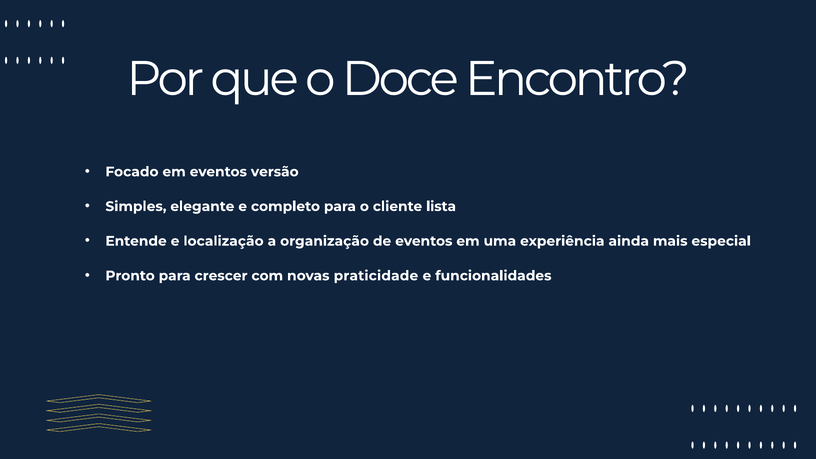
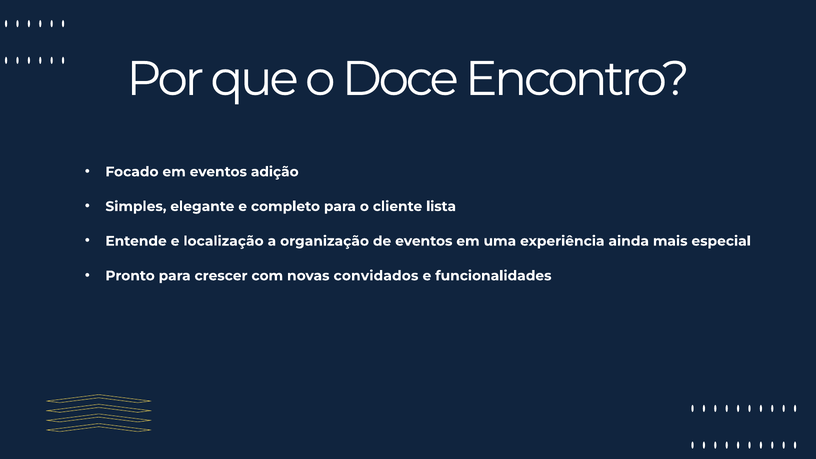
versão: versão -> adição (275, 172)
praticidade: praticidade -> convidados (376, 276)
